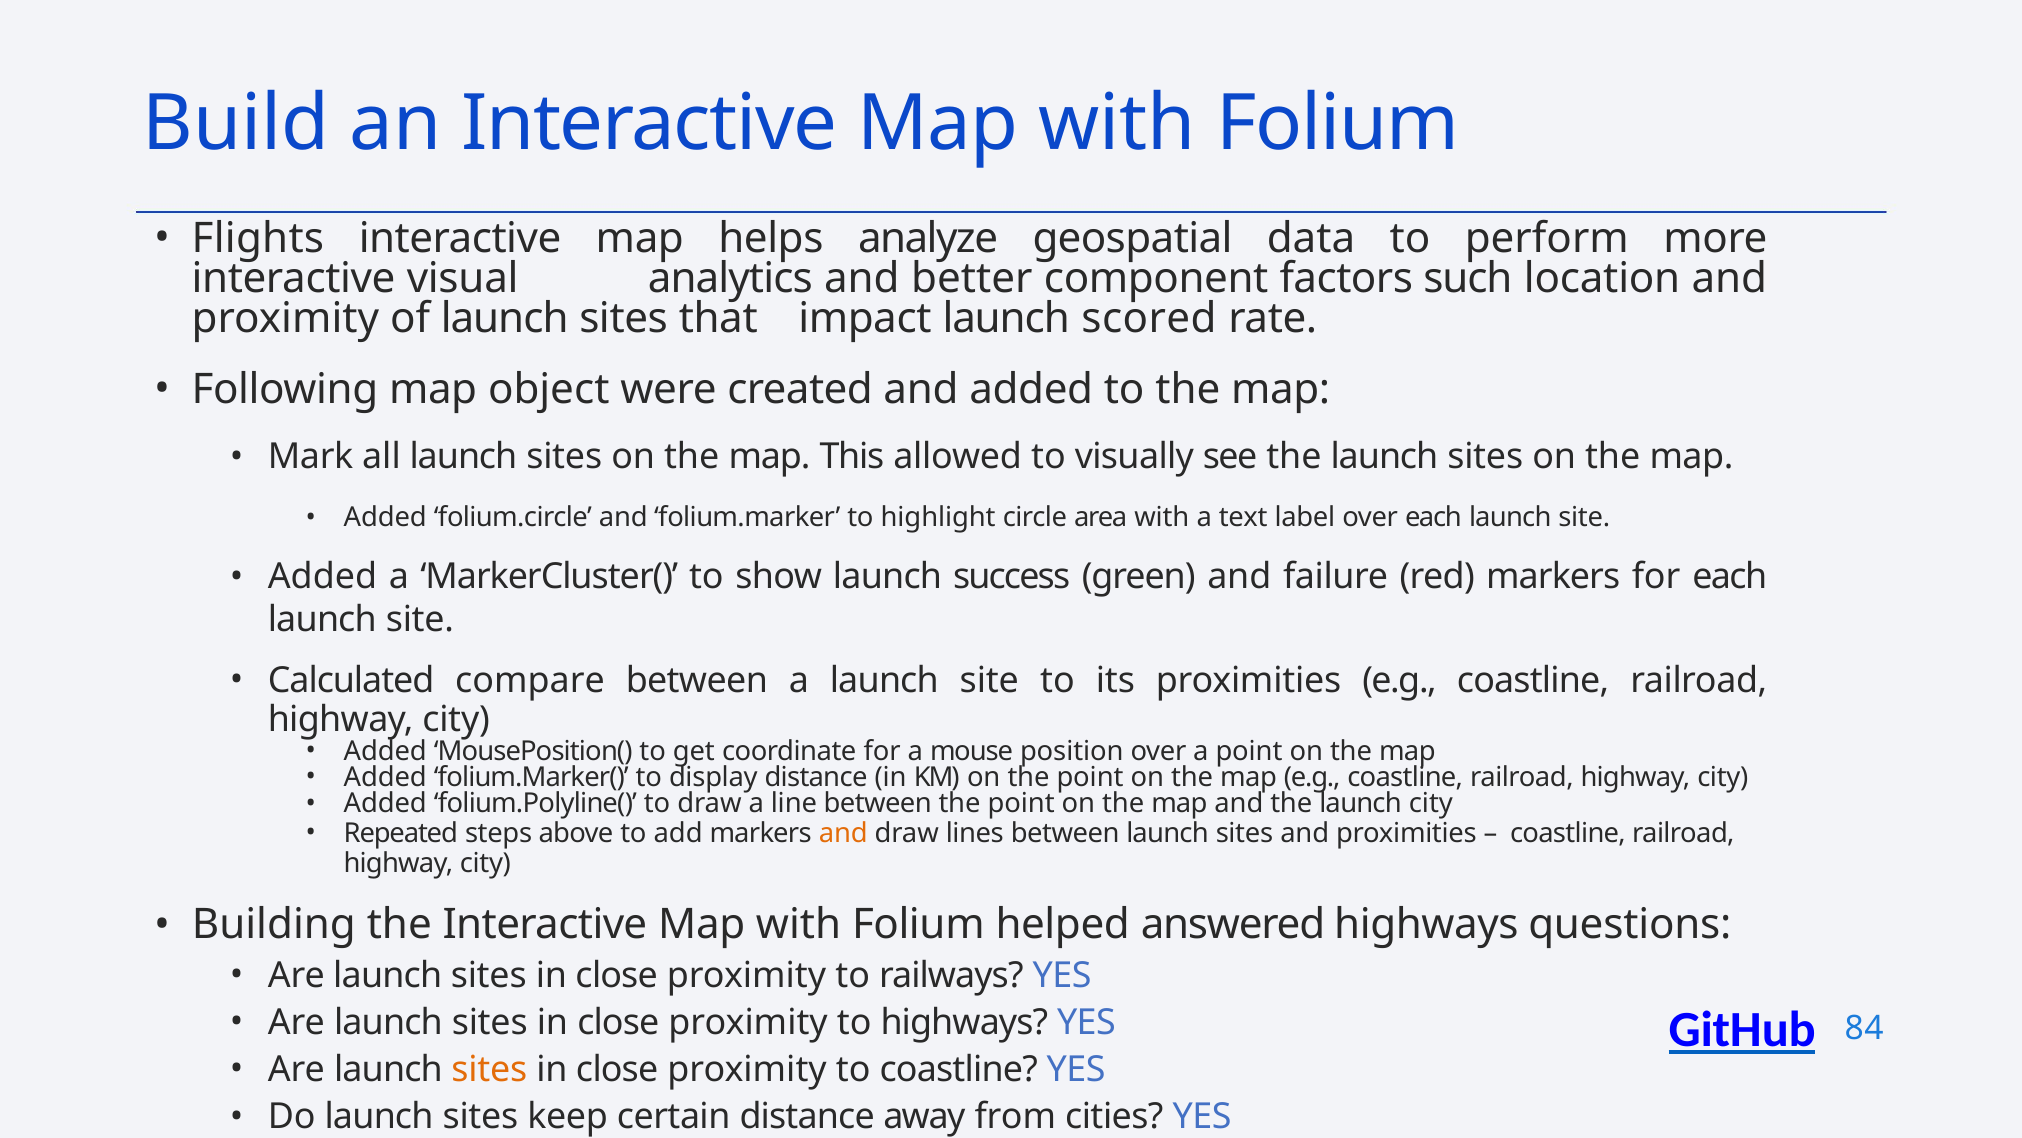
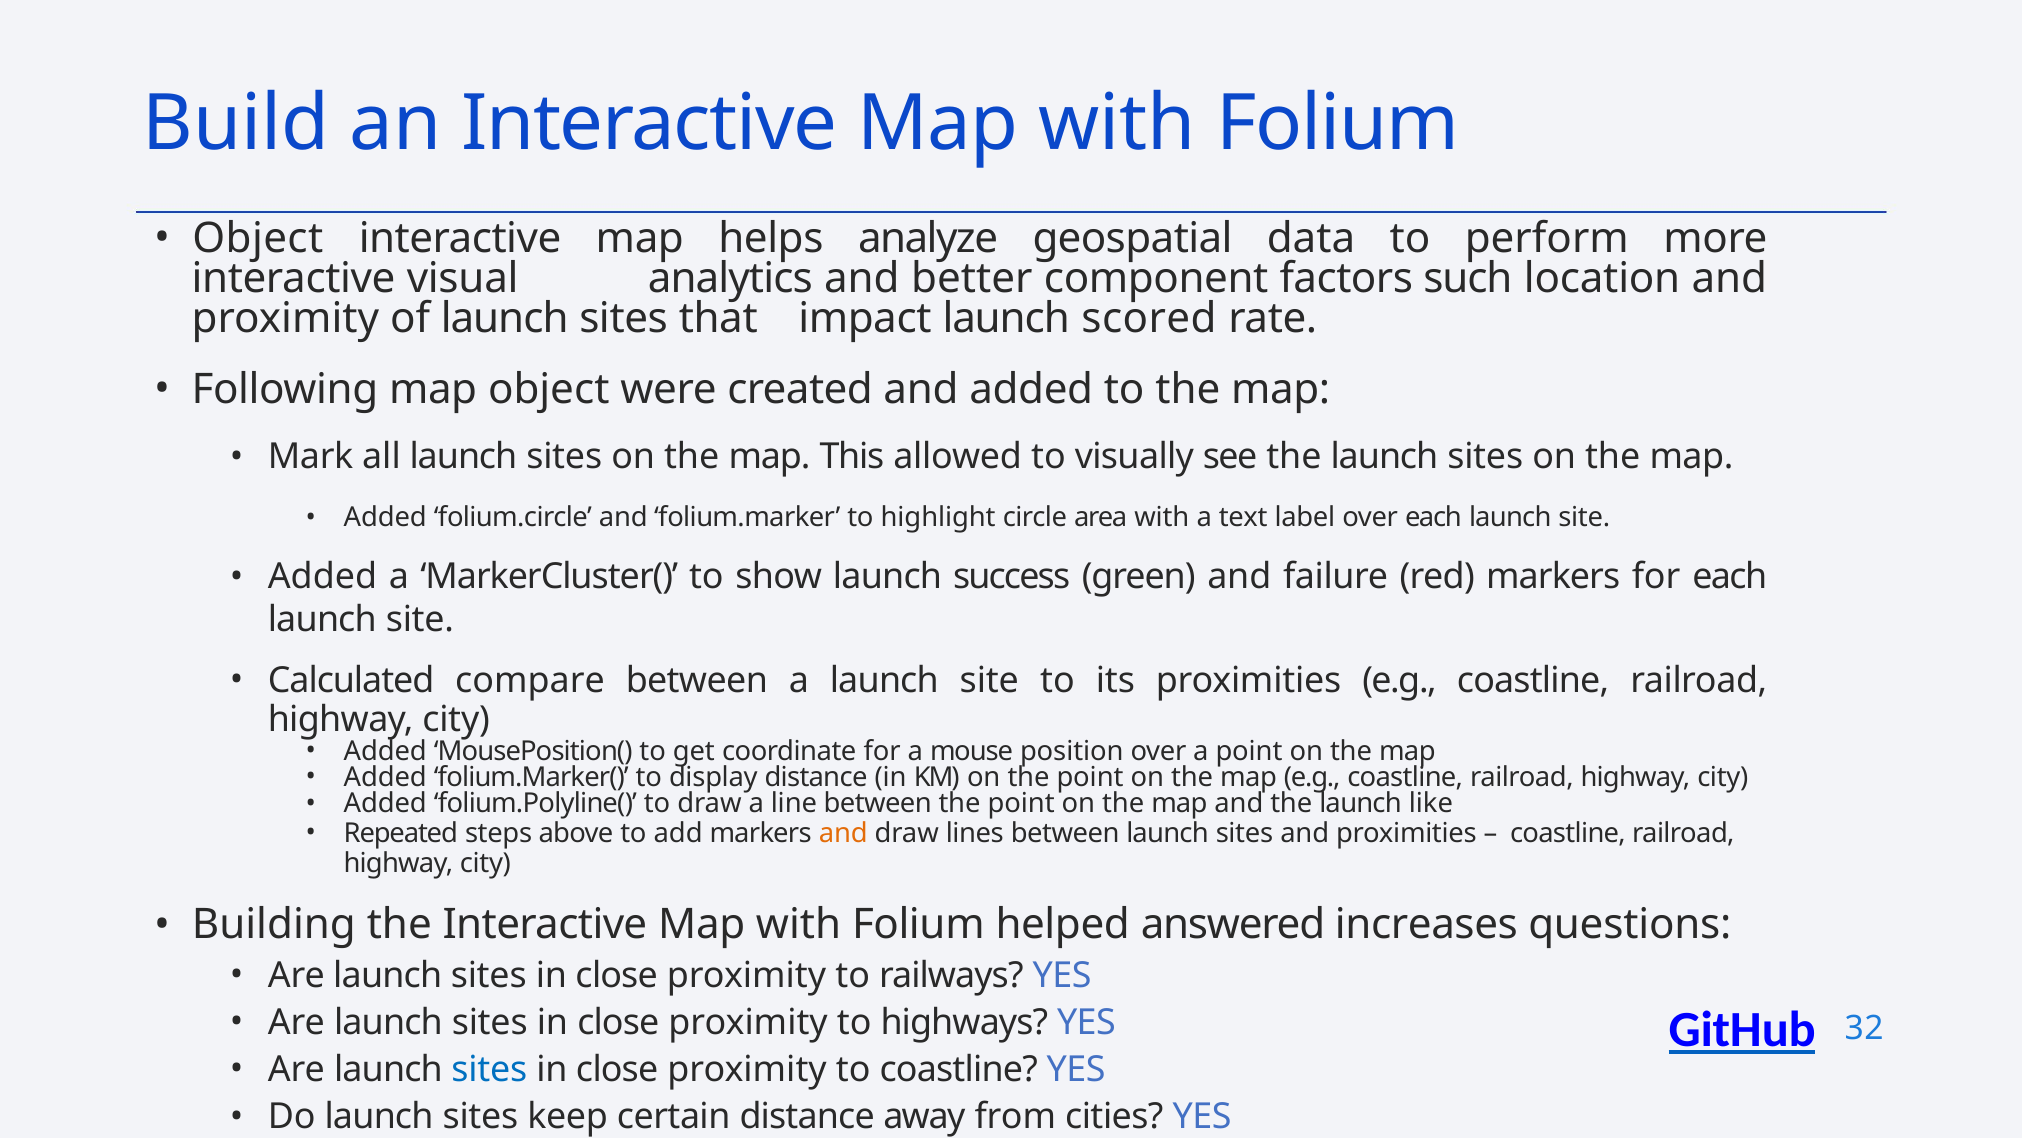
Flights: Flights -> Object (258, 238)
launch city: city -> like (1431, 803)
answered highways: highways -> increases (1426, 924)
84: 84 -> 32 (1864, 1028)
sites colour: orange -> blue (489, 1069)
